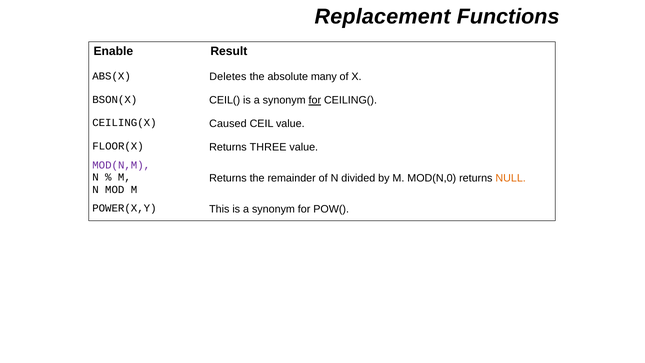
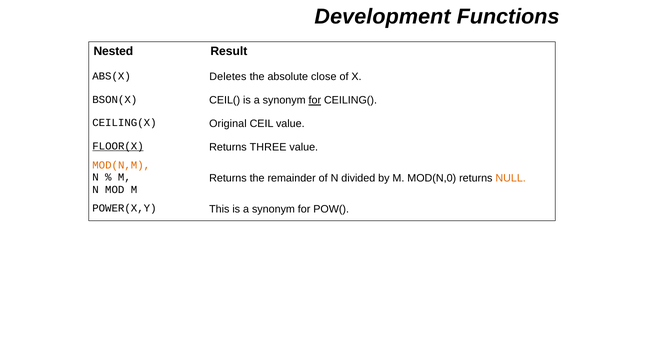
Replacement: Replacement -> Development (383, 17)
Enable: Enable -> Nested (113, 51)
many: many -> close (324, 77)
Caused: Caused -> Original (228, 124)
FLOOR(X underline: none -> present (118, 146)
MOD(N,M colour: purple -> orange (121, 165)
